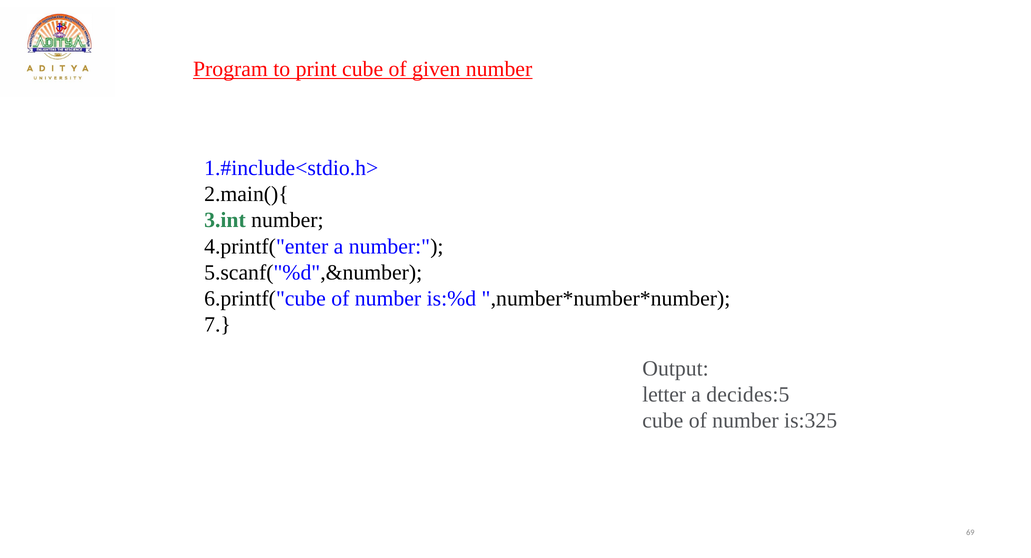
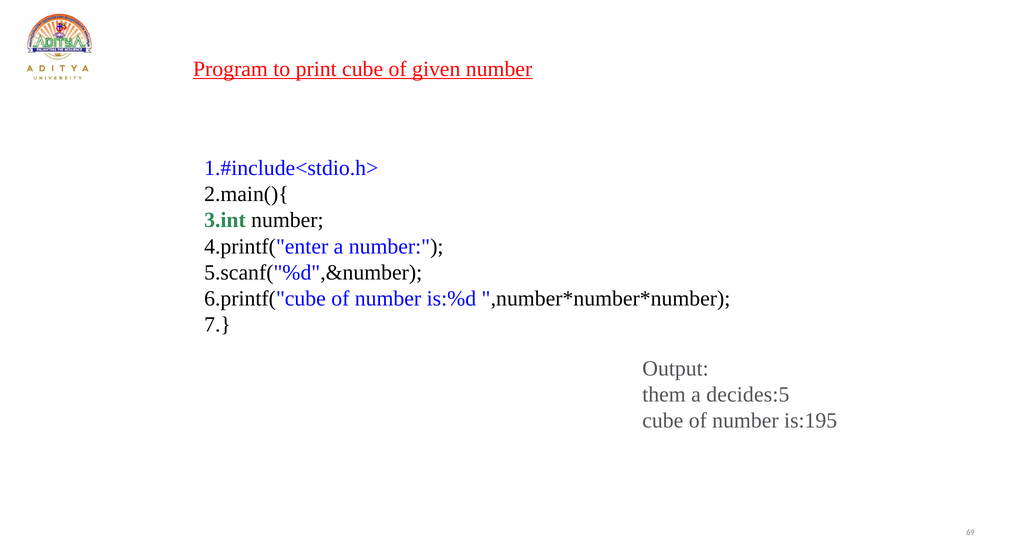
letter: letter -> them (664, 395)
is:325: is:325 -> is:195 (811, 421)
